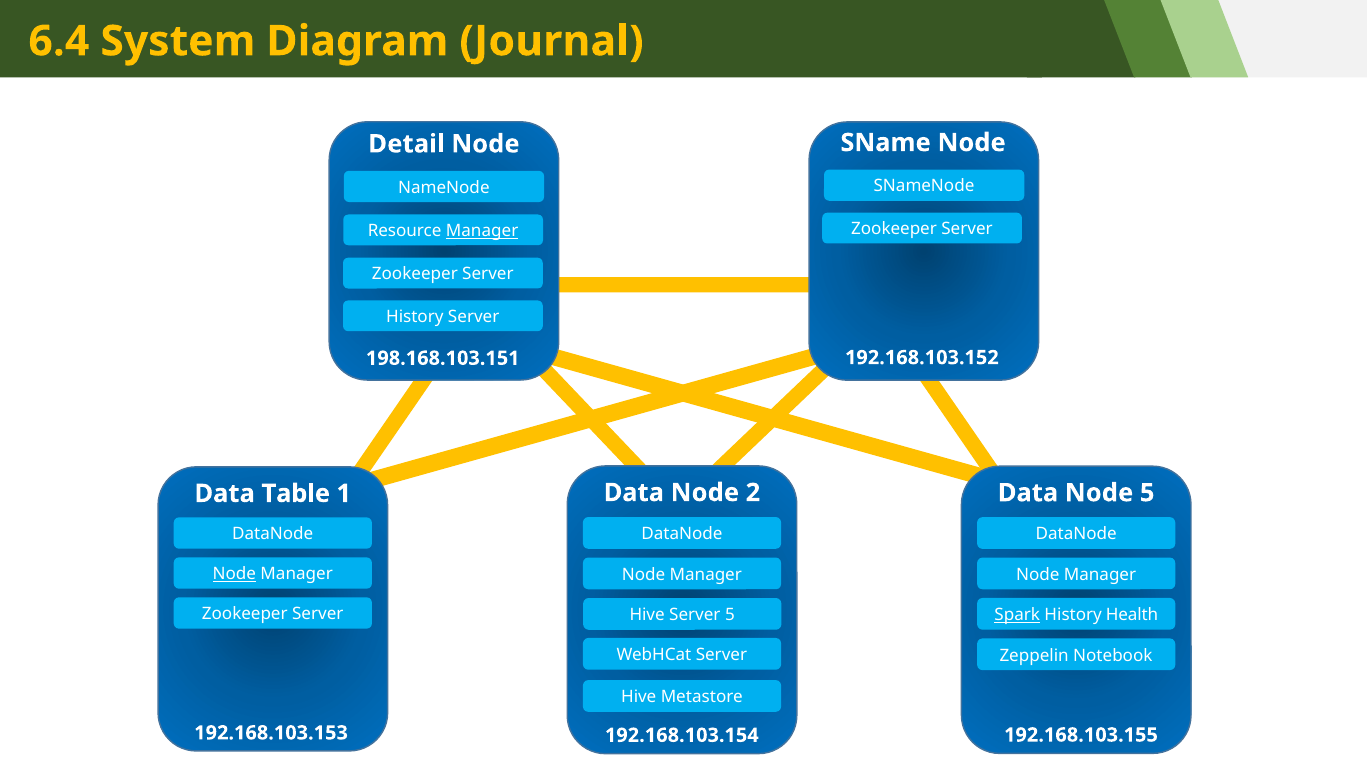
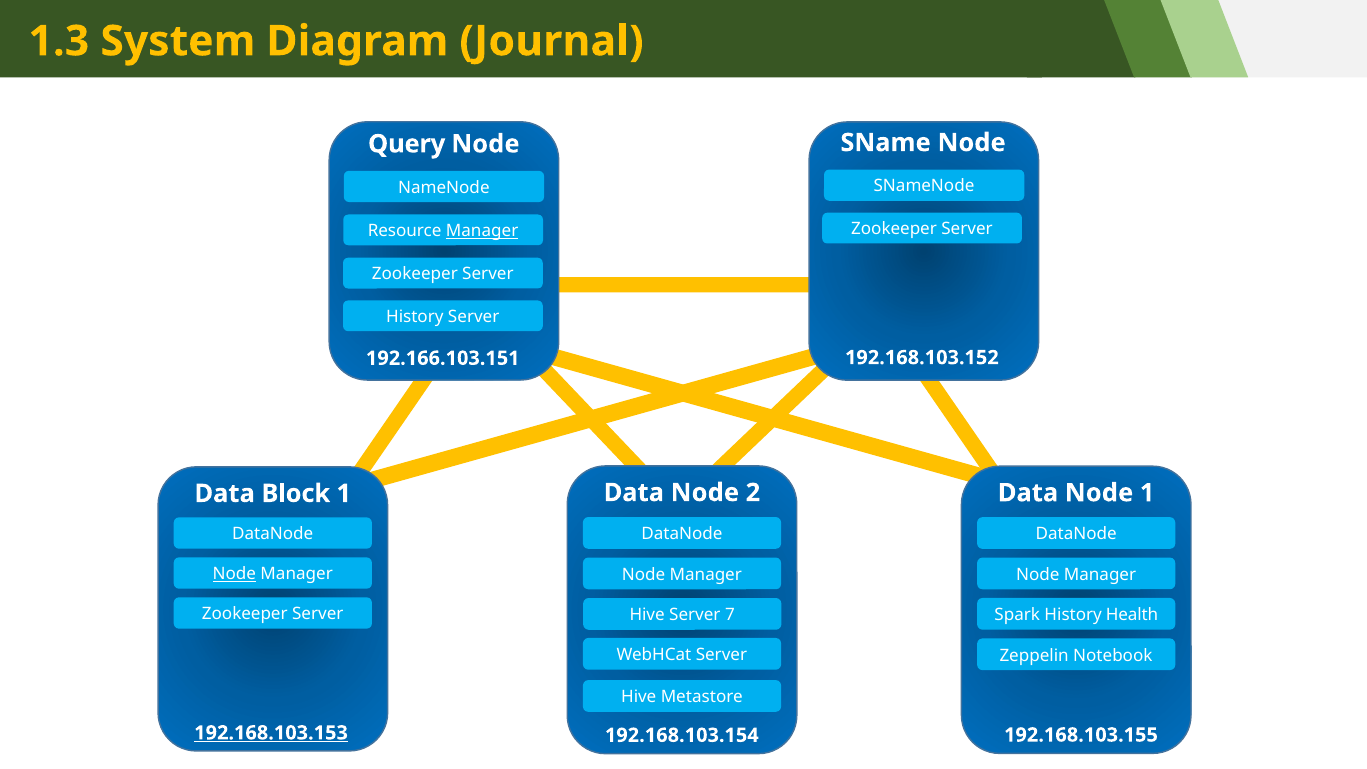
6.4: 6.4 -> 1.3 (59, 41)
Detail: Detail -> Query (407, 144)
198.168.103.151: 198.168.103.151 -> 192.166.103.151 (443, 358)
Node 5: 5 -> 1 (1147, 493)
Table: Table -> Block (296, 494)
Spark underline: present -> none (1017, 615)
Server 5: 5 -> 7 (730, 615)
192.168.103.153 underline: none -> present (271, 733)
